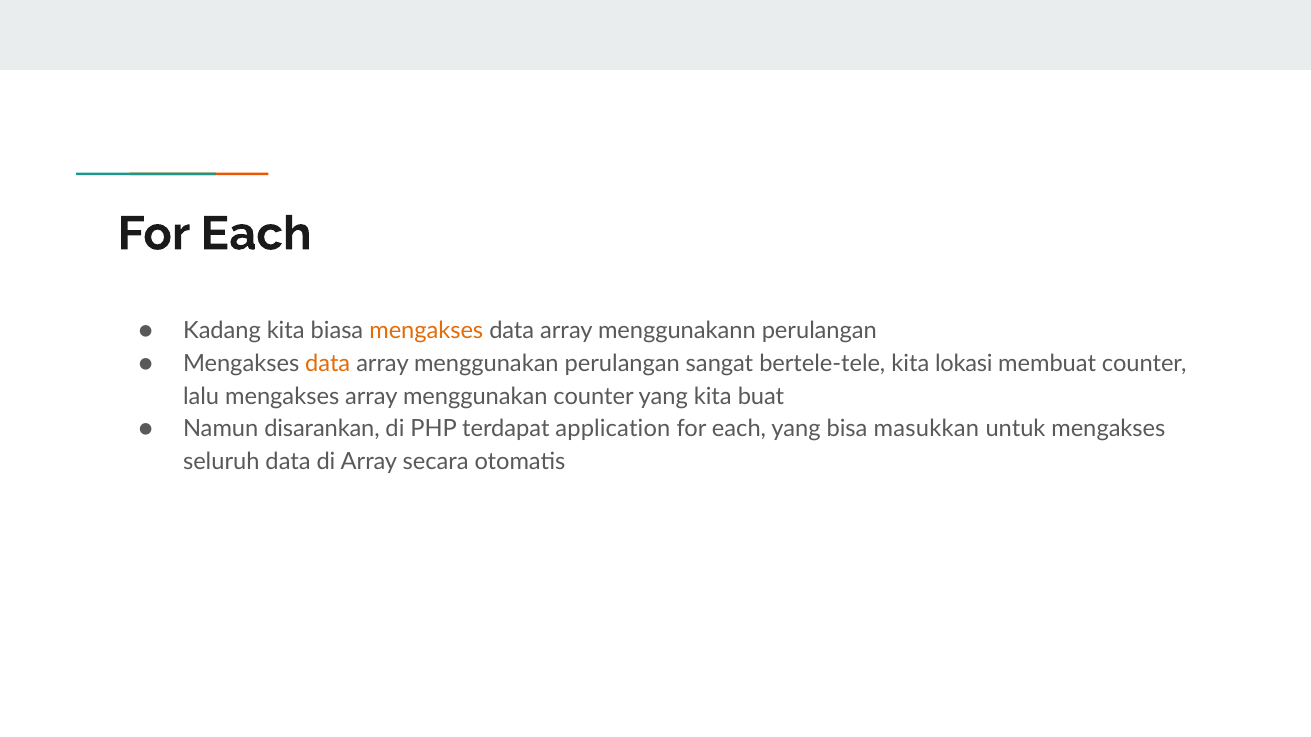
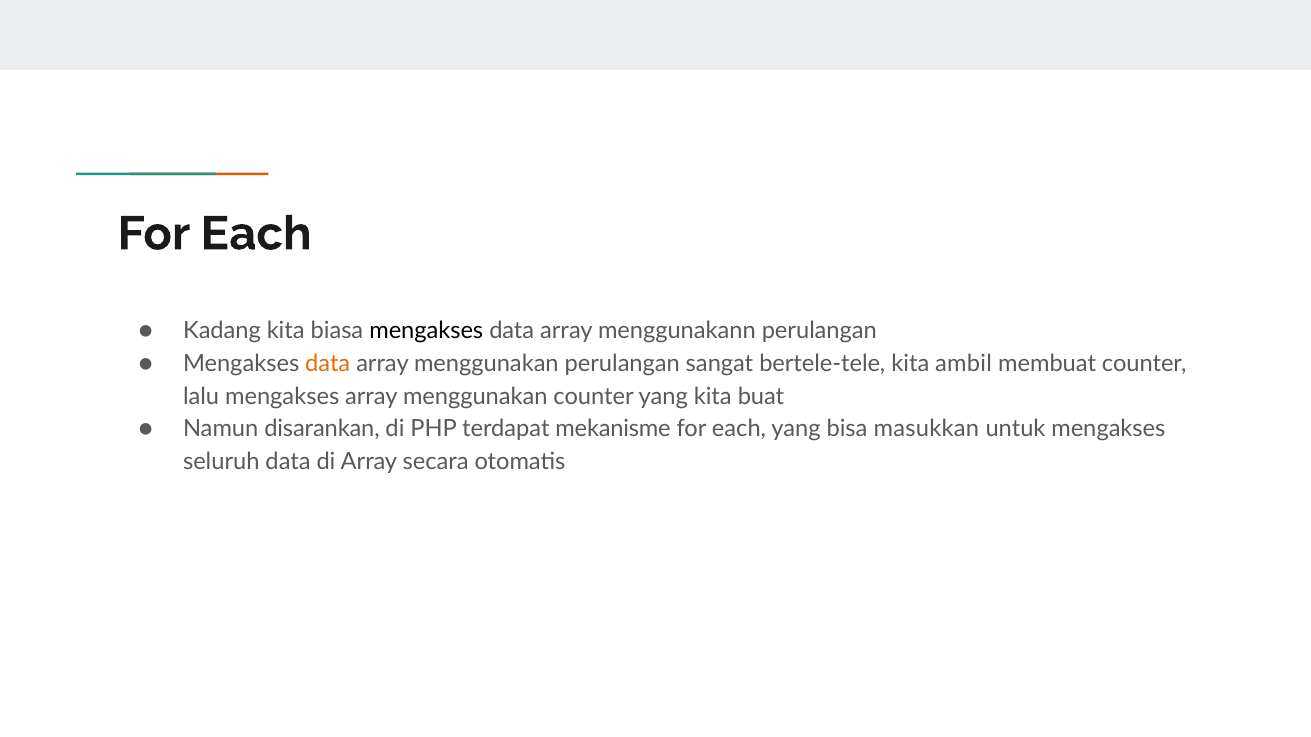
mengakses colour: orange -> black (426, 331)
lokasi: lokasi -> ambil (964, 364)
application: application -> mekanisme (613, 429)
